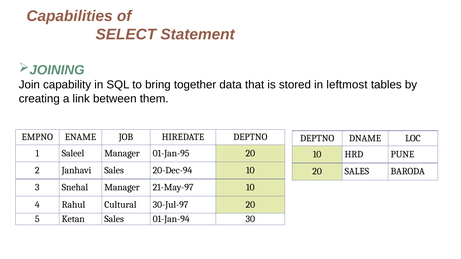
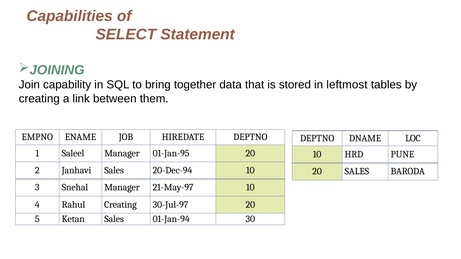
Rahul Cultural: Cultural -> Creating (120, 205)
